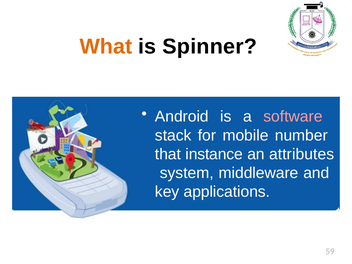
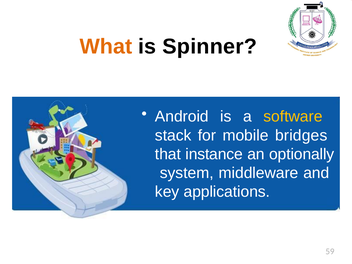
software colour: pink -> yellow (293, 117)
number: number -> bridges (301, 135)
attributes: attributes -> optionally (302, 154)
